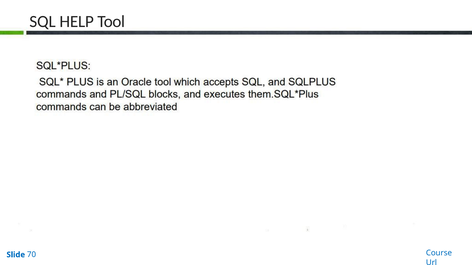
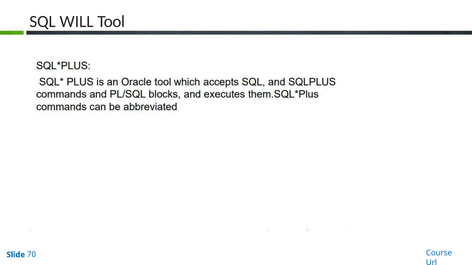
HELP: HELP -> WILL (77, 22)
